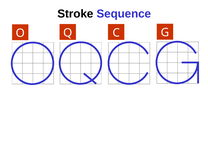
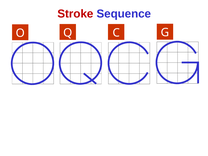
Stroke colour: black -> red (75, 14)
